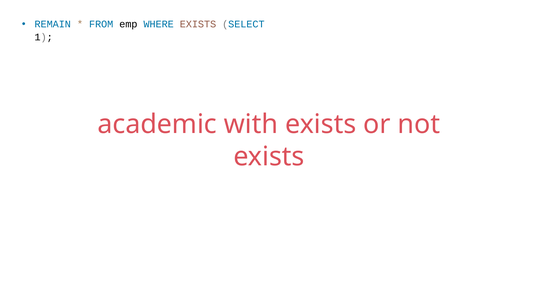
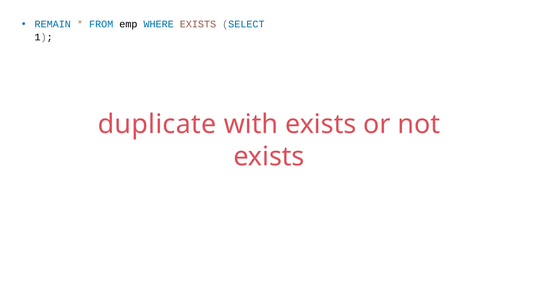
academic: academic -> duplicate (157, 124)
